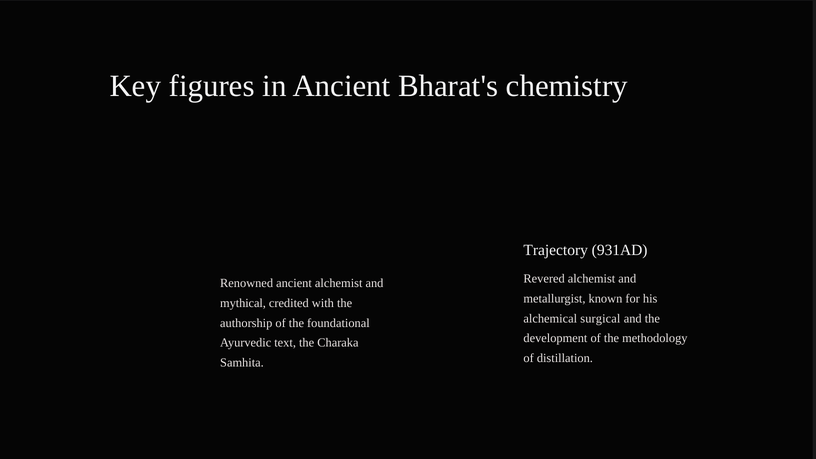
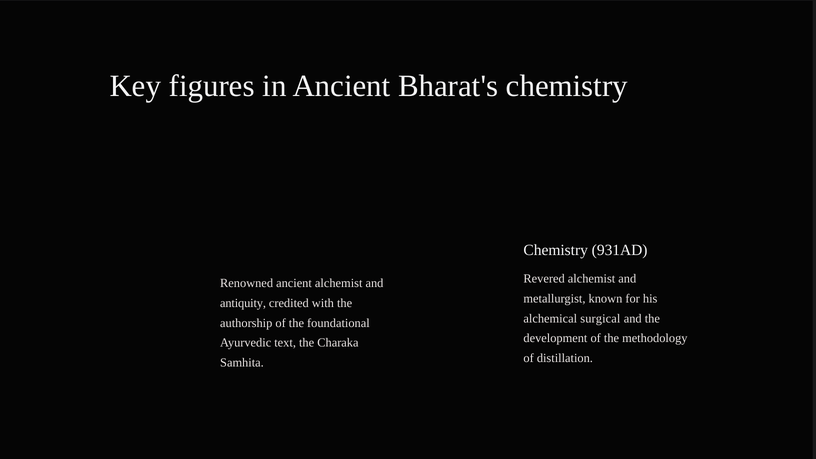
Trajectory: Trajectory -> Chemistry (556, 250)
mythical: mythical -> antiquity (243, 303)
